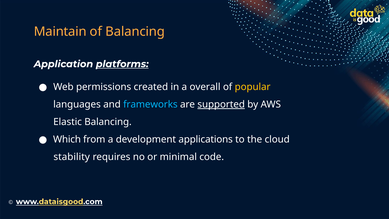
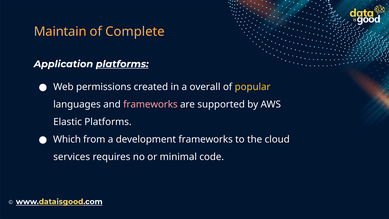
of Balancing: Balancing -> Complete (135, 32)
frameworks colour: light blue -> pink (150, 104)
supported underline: present -> none (221, 104)
Elastic Balancing: Balancing -> Platforms (108, 122)
development applications: applications -> frameworks (206, 139)
stability: stability -> services (72, 157)
